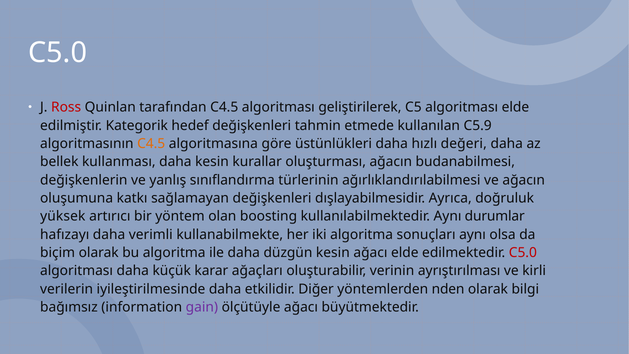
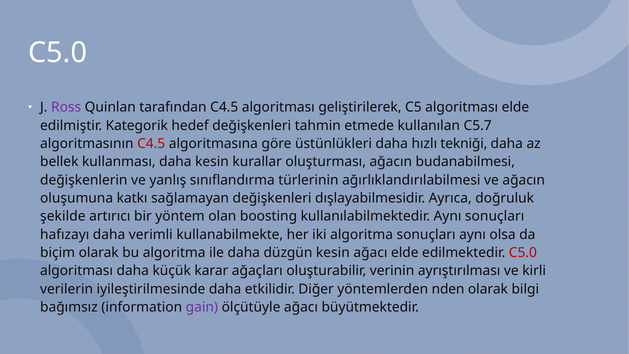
Ross colour: red -> purple (66, 107)
C5.9: C5.9 -> C5.7 (478, 126)
C4.5 colour: orange -> red (151, 144)
değeri: değeri -> tekniği (464, 144)
yüksek: yüksek -> şekilde (63, 216)
Aynı durumlar: durumlar -> sonuçları (495, 216)
